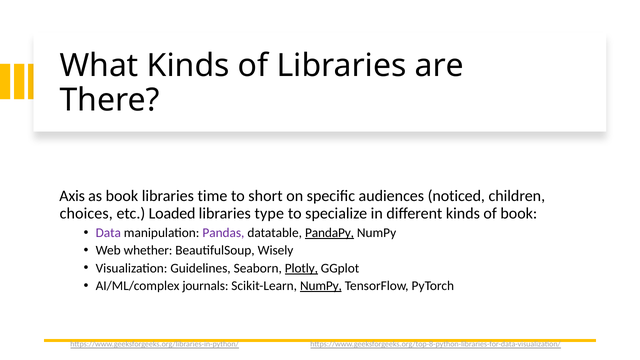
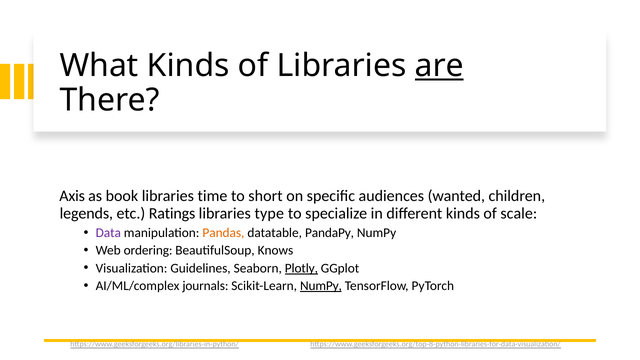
are underline: none -> present (439, 66)
noticed: noticed -> wanted (456, 196)
choices: choices -> legends (86, 213)
Loaded: Loaded -> Ratings (172, 213)
of book: book -> scale (519, 213)
Pandas colour: purple -> orange (223, 233)
PandaPy underline: present -> none (330, 233)
whether: whether -> ordering (148, 250)
Wisely: Wisely -> Knows (276, 250)
